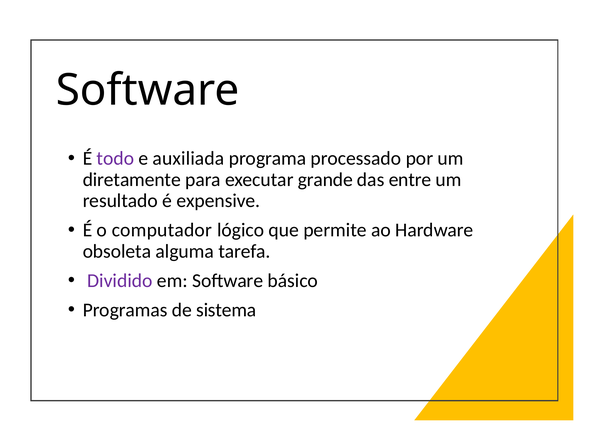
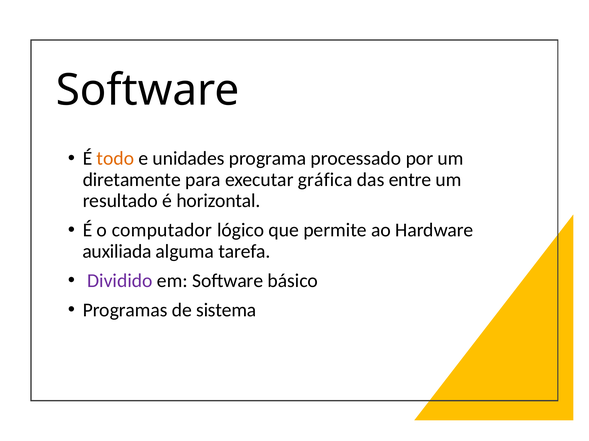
todo colour: purple -> orange (115, 159)
auxiliada: auxiliada -> unidades (189, 159)
grande: grande -> gráfica (325, 180)
expensive: expensive -> horizontal (218, 201)
obsoleta: obsoleta -> auxiliada (117, 252)
